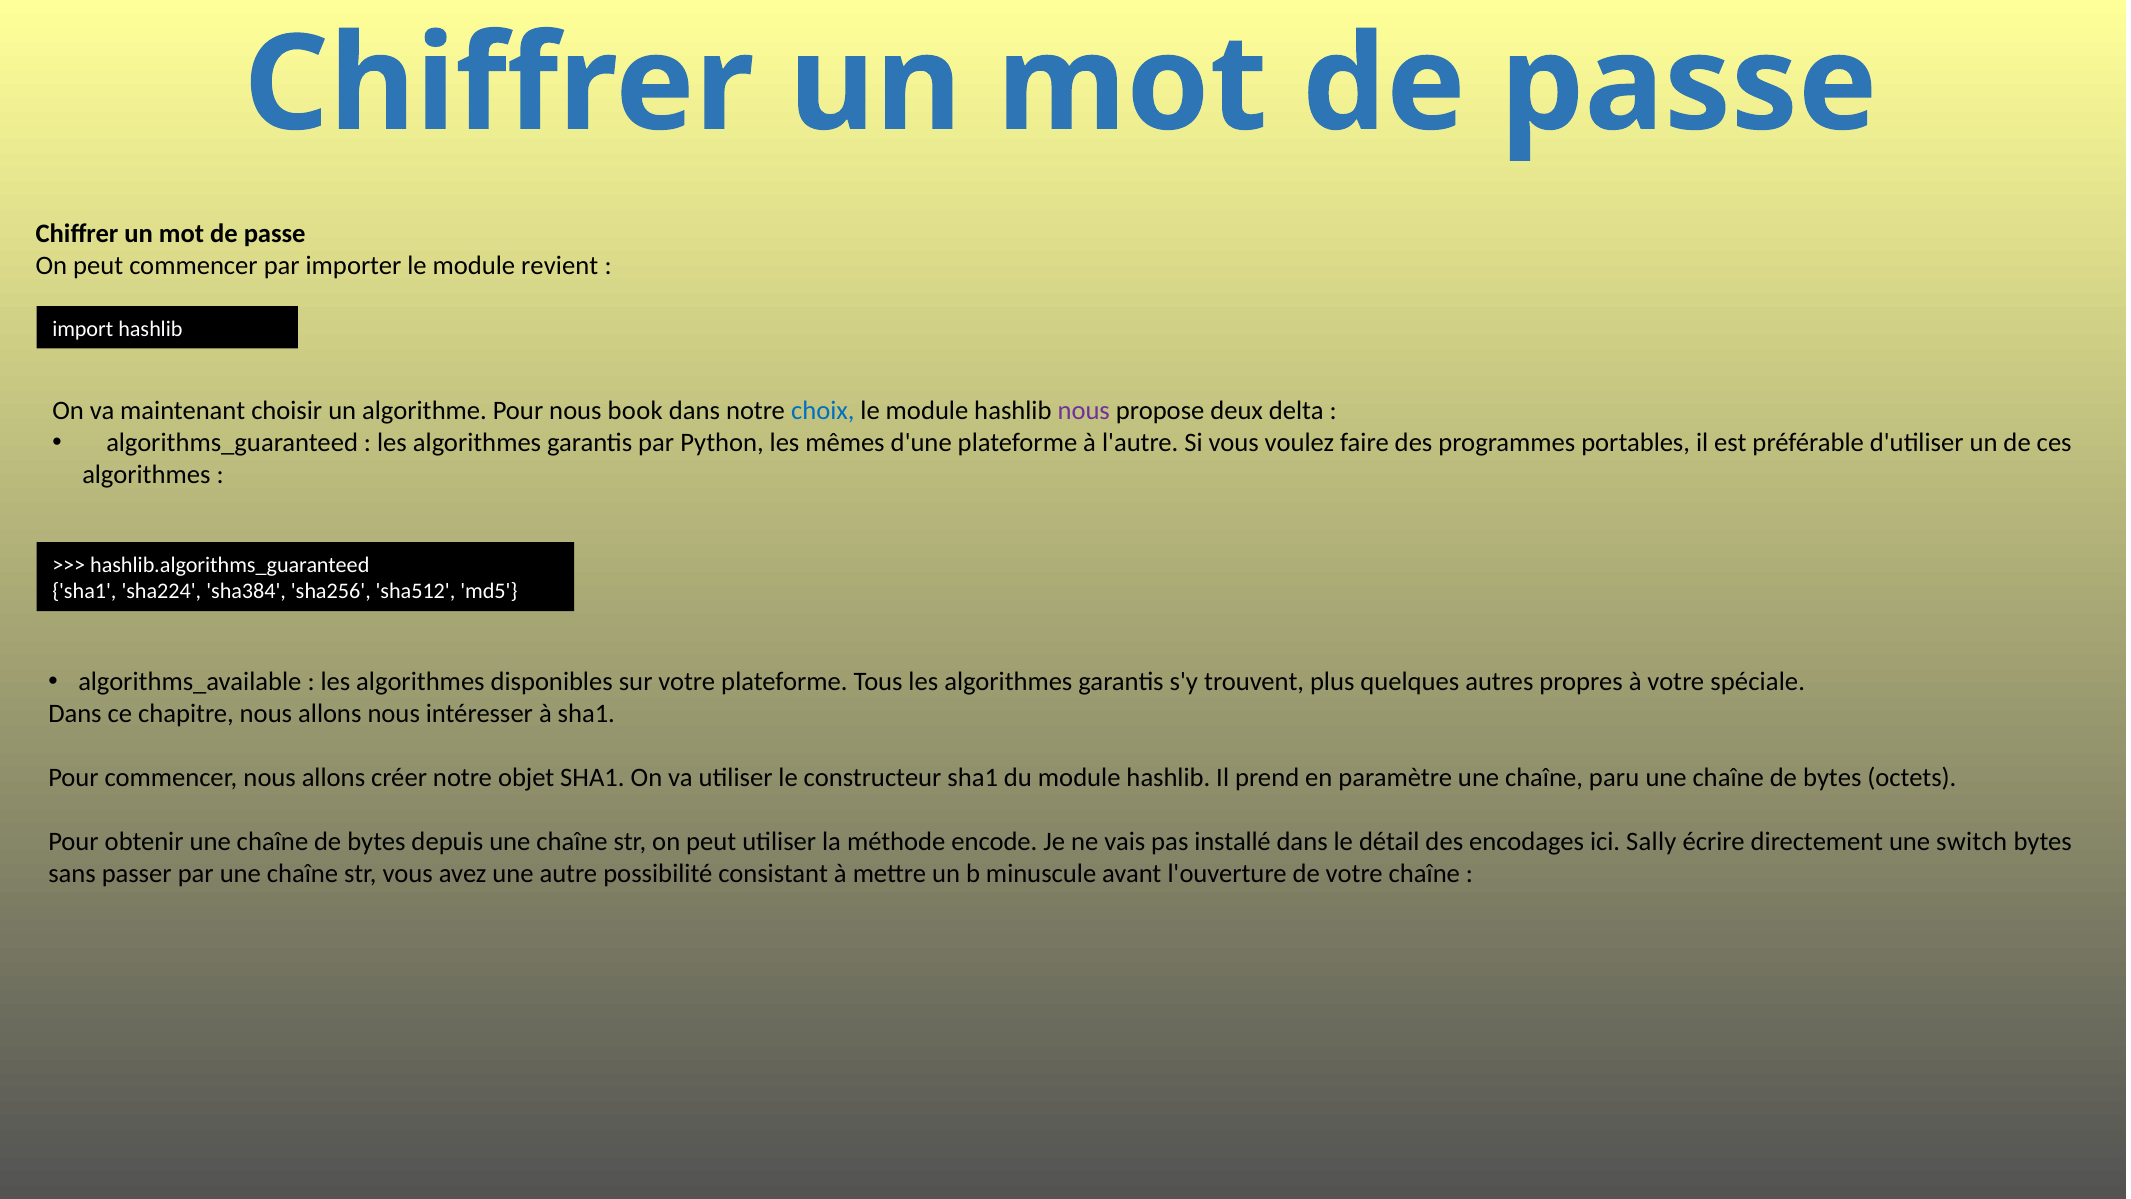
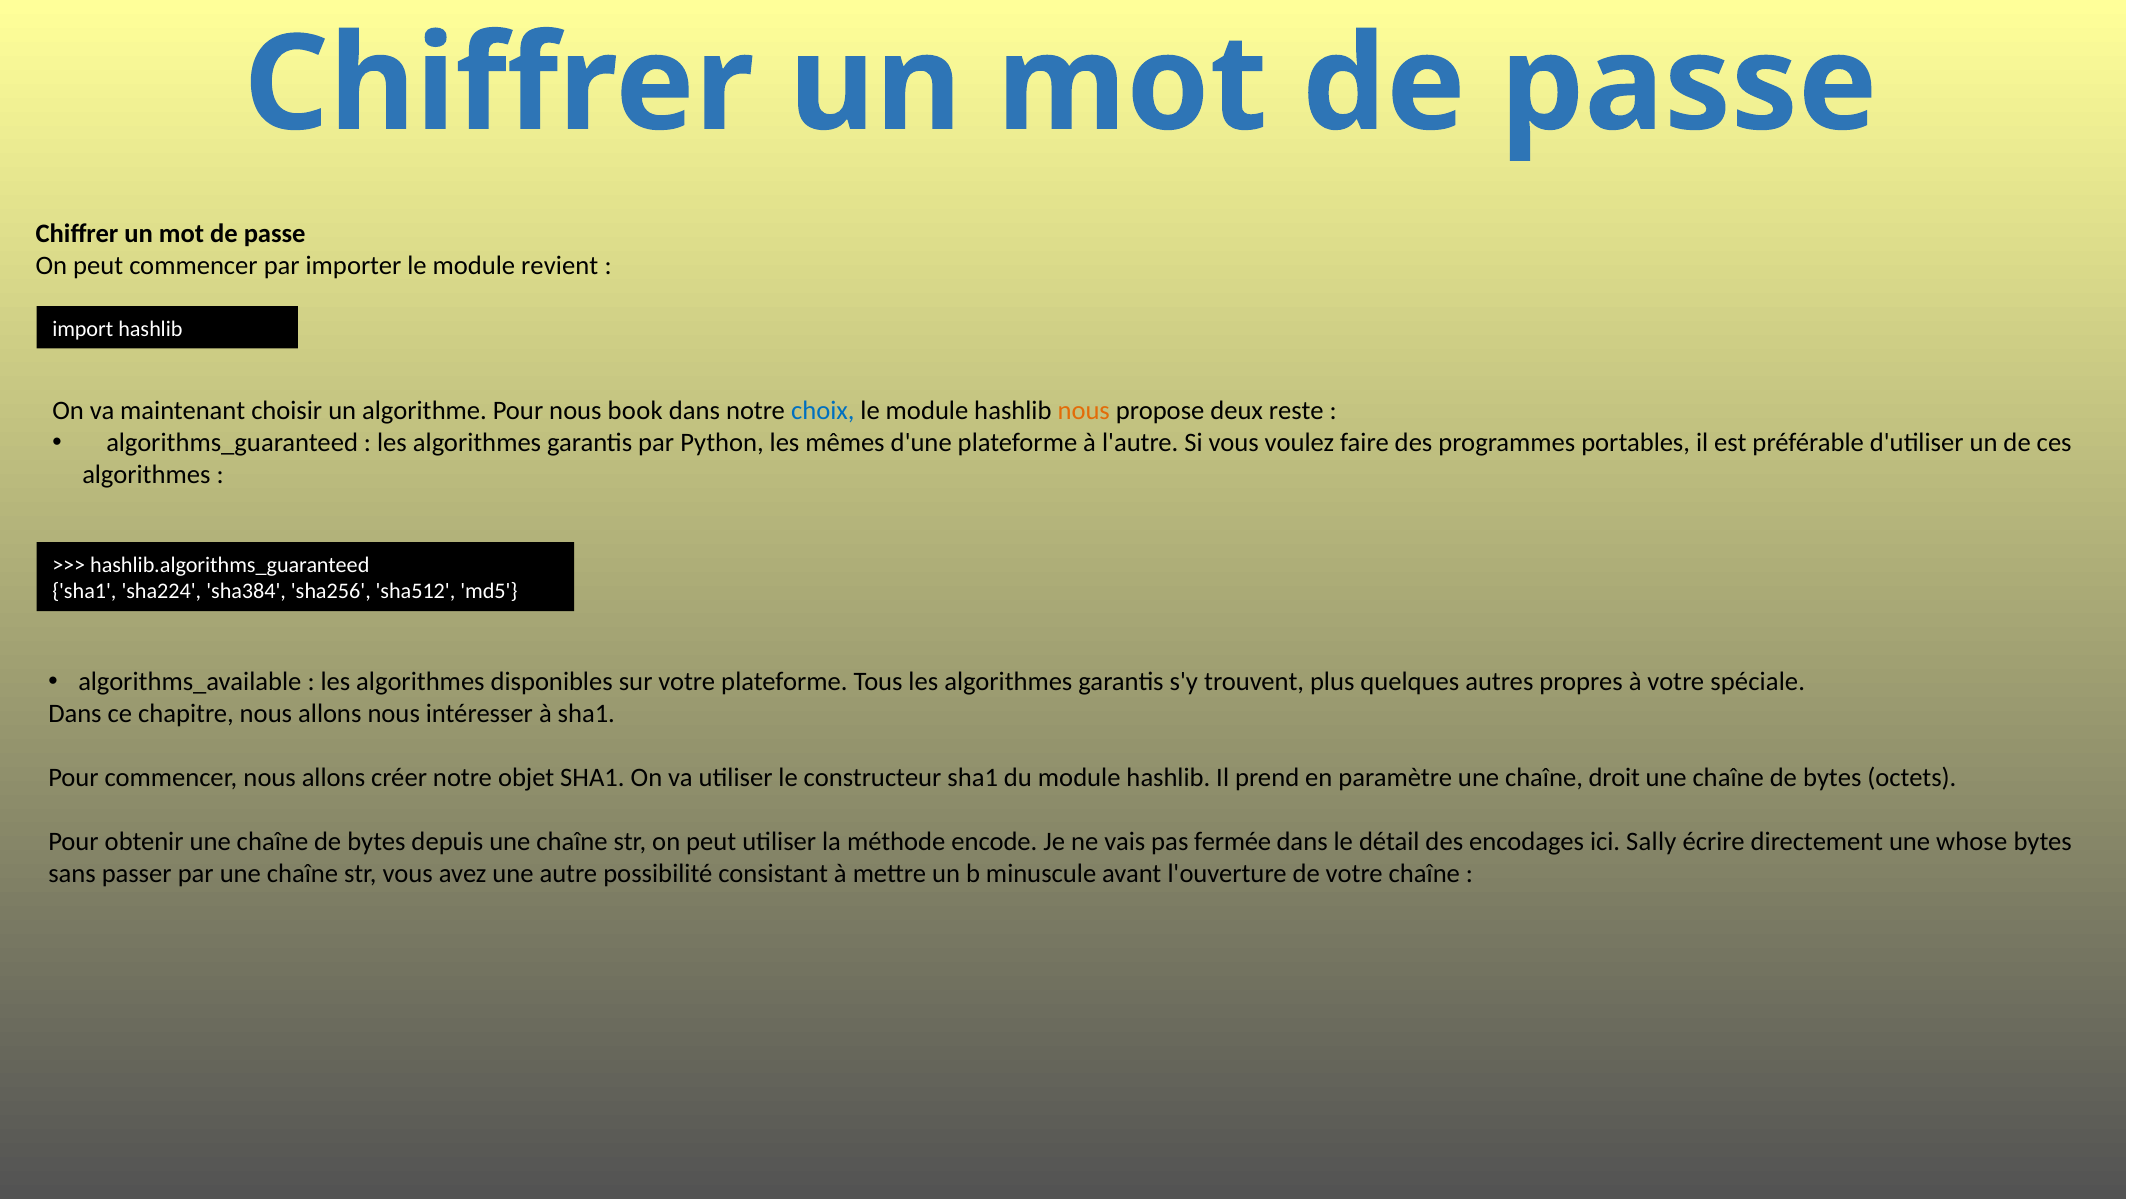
nous colour: purple -> orange (1084, 411)
delta: delta -> reste (1296, 411)
paru: paru -> droit (1614, 777)
installé: installé -> fermée (1233, 841)
switch: switch -> whose (1972, 841)
